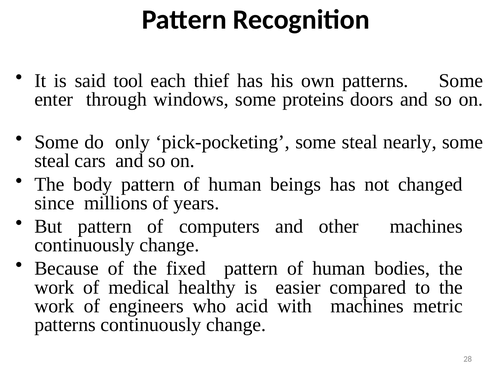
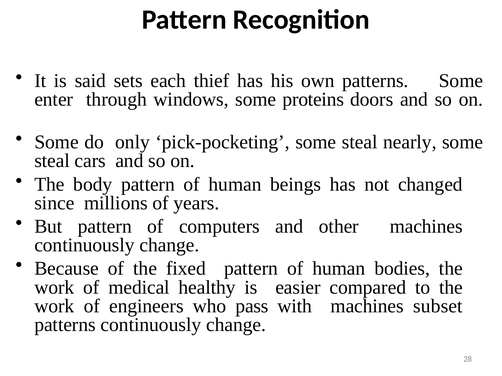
tool: tool -> sets (128, 81)
acid: acid -> pass (252, 306)
metric: metric -> subset (438, 306)
